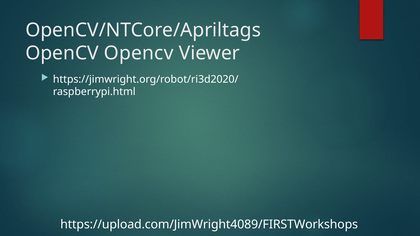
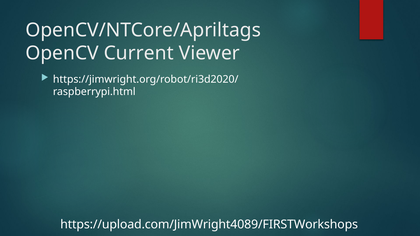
OpenCV Opencv: Opencv -> Current (139, 53)
